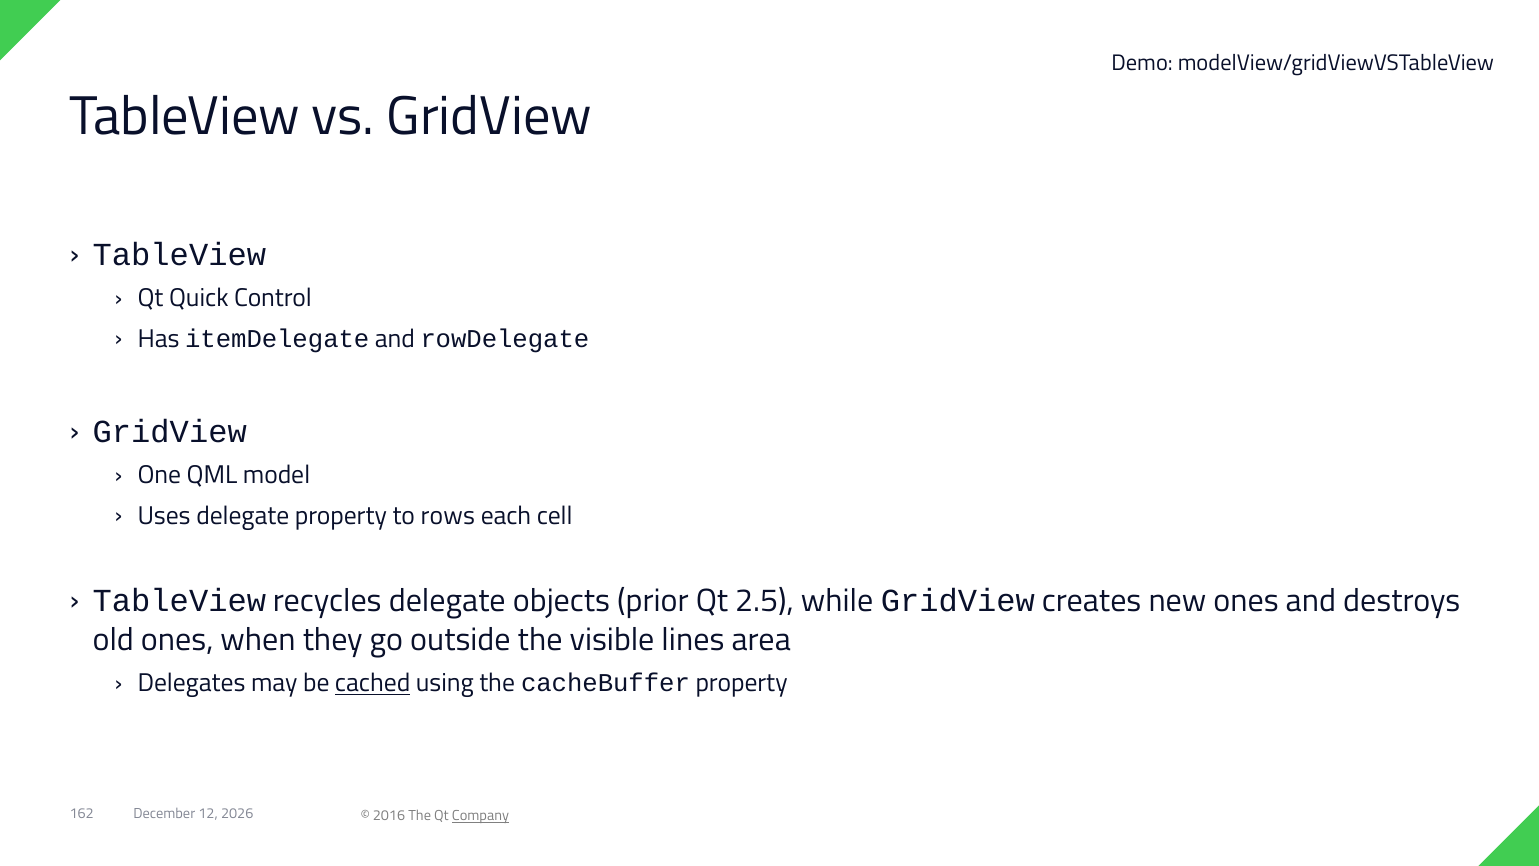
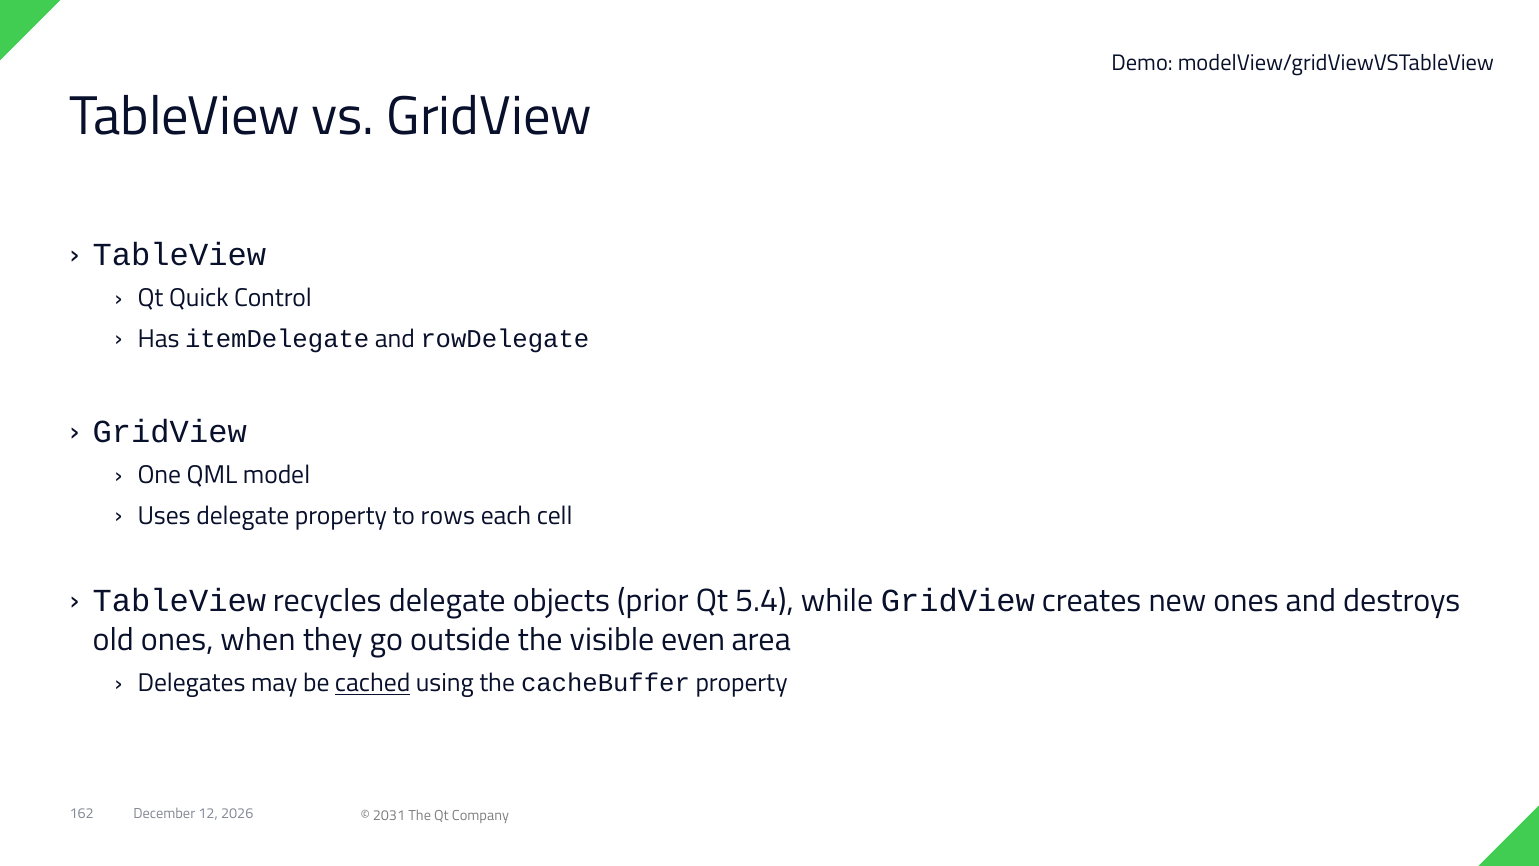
2.5: 2.5 -> 5.4 (765, 601)
lines: lines -> even (693, 639)
2016: 2016 -> 2031 (389, 816)
Company underline: present -> none (480, 816)
